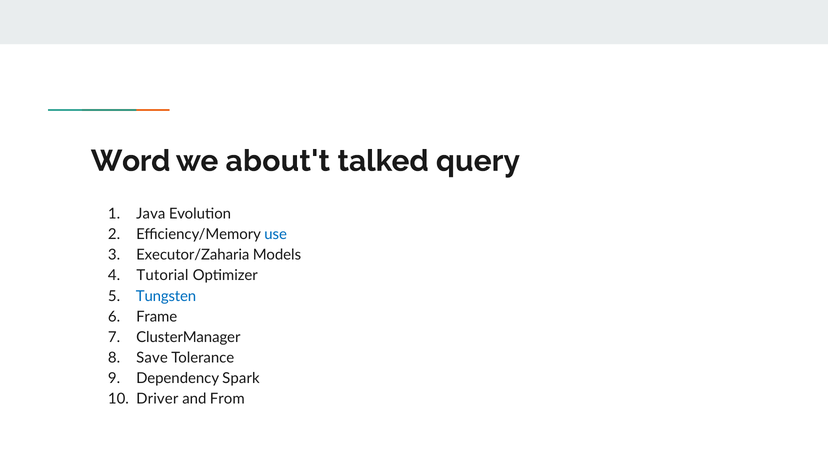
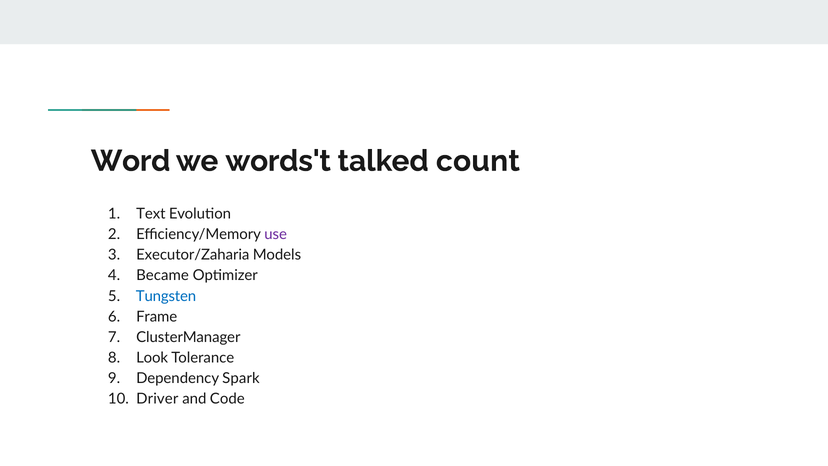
about't: about't -> words't (278, 161)
query: query -> count (478, 161)
Java: Java -> Text (151, 214)
use colour: blue -> purple (276, 234)
Tutorial: Tutorial -> Became (162, 275)
Save: Save -> Look (152, 358)
From: From -> Code (227, 399)
